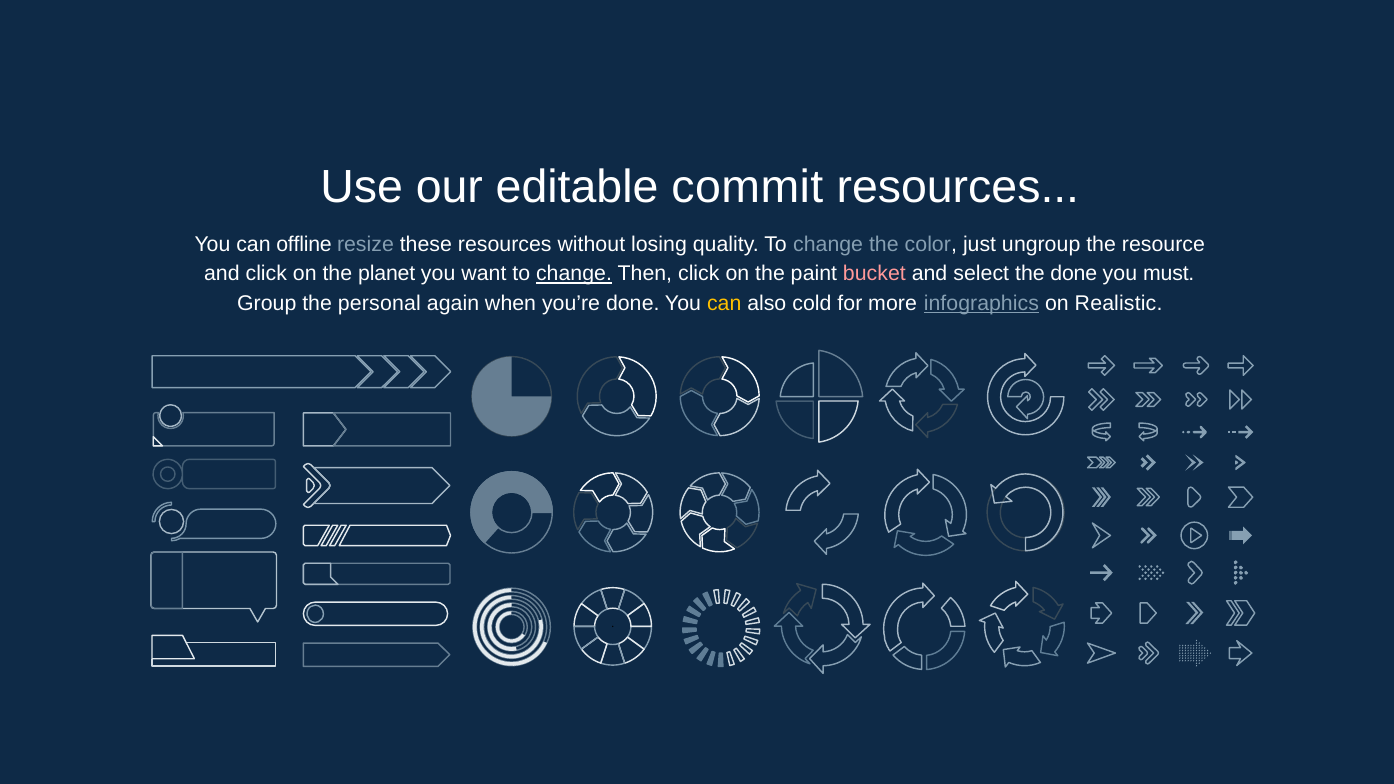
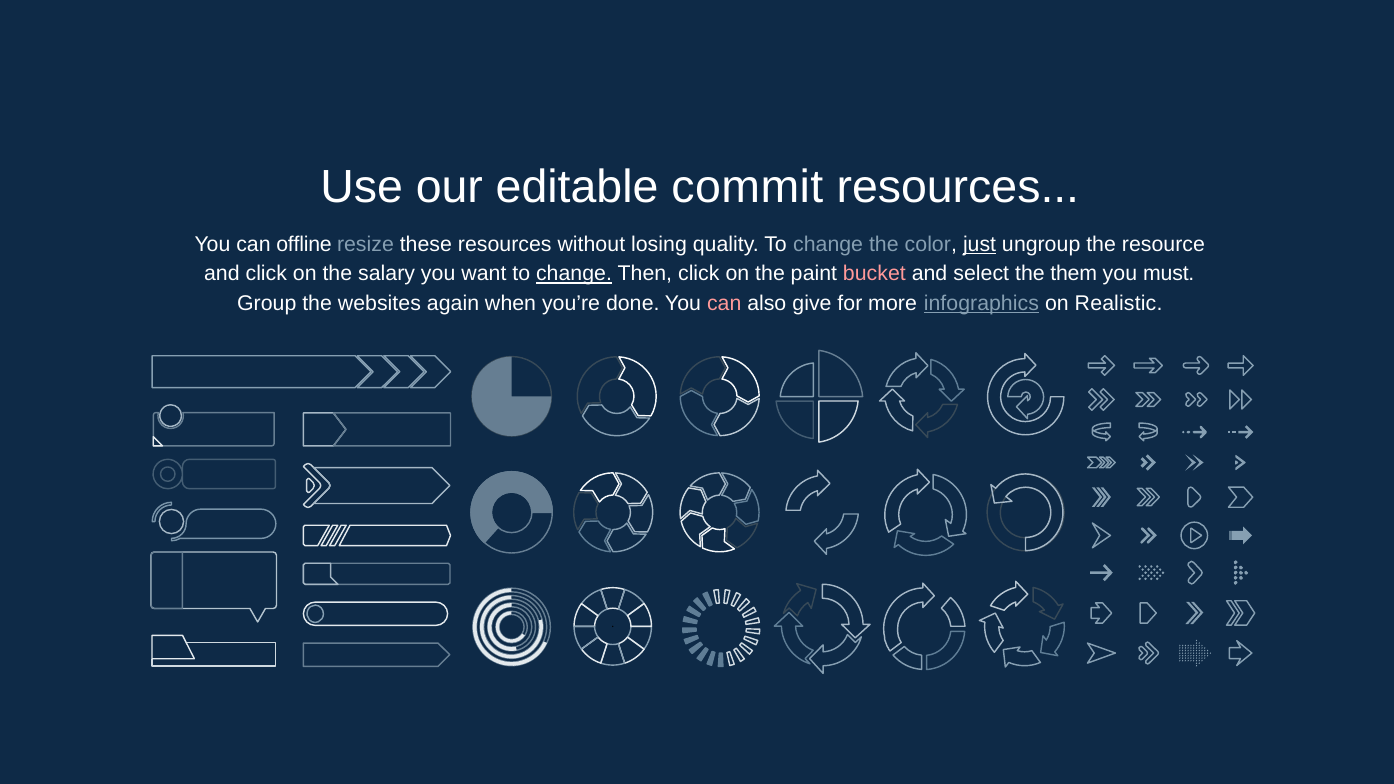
just underline: none -> present (980, 245)
planet: planet -> salary (387, 274)
the done: done -> them (1074, 274)
personal: personal -> websites (379, 303)
can colour: yellow -> pink (724, 303)
cold: cold -> give (812, 303)
